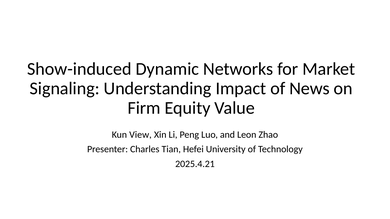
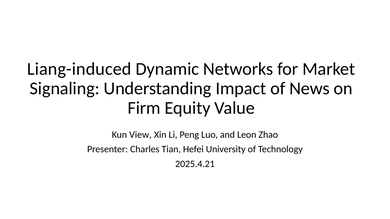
Show-induced: Show-induced -> Liang-induced (79, 69)
